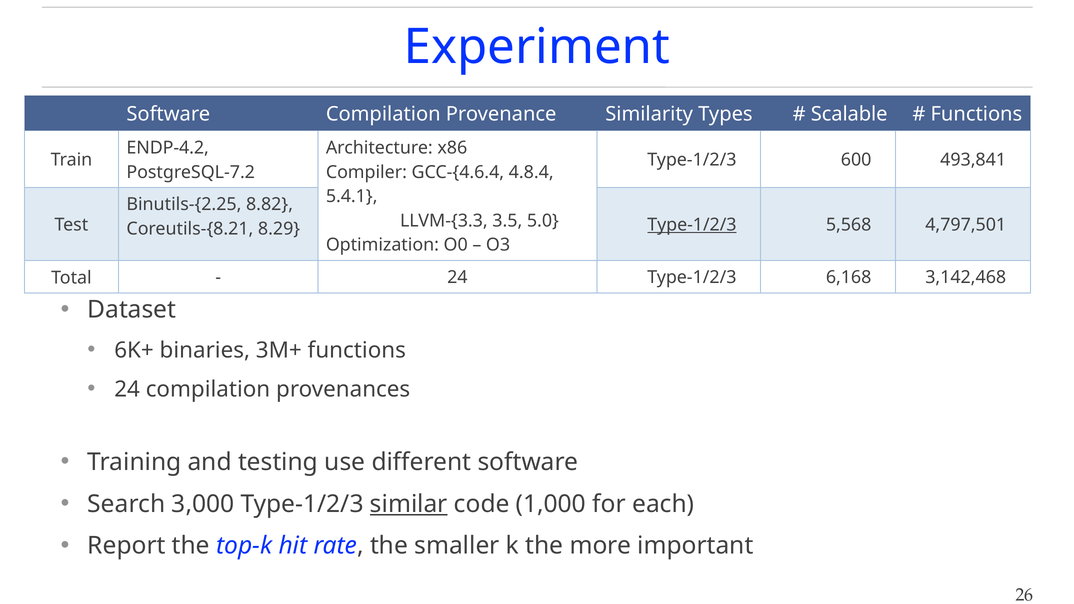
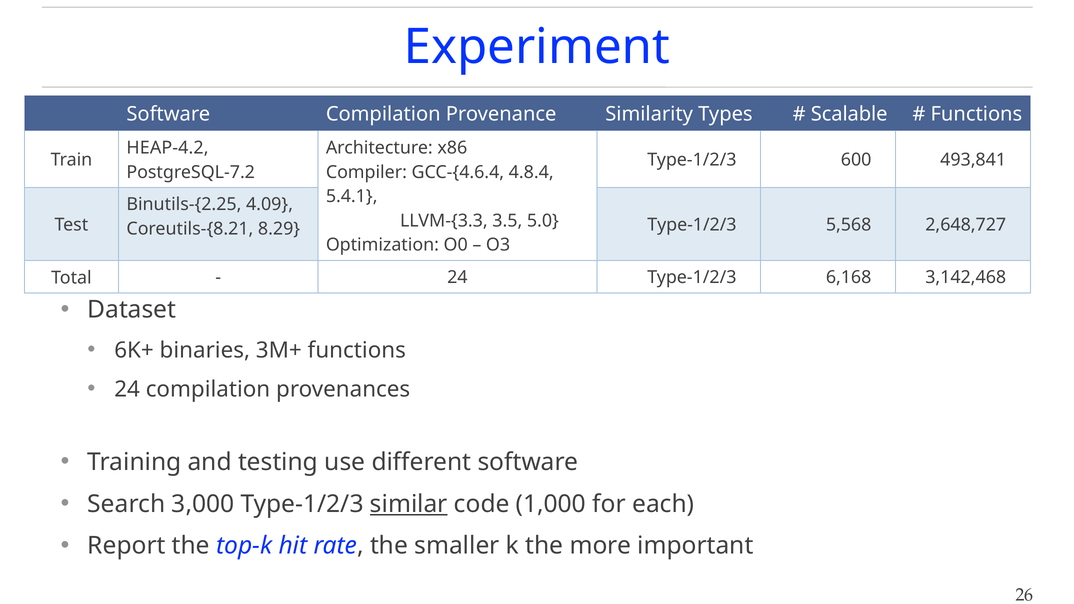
ENDP-4.2: ENDP-4.2 -> HEAP-4.2 (168, 148)
8.82: 8.82 -> 4.09 (270, 205)
Type-1/2/3 underline: present -> none (692, 225)
4,797,501: 4,797,501 -> 2,648,727 (966, 225)
